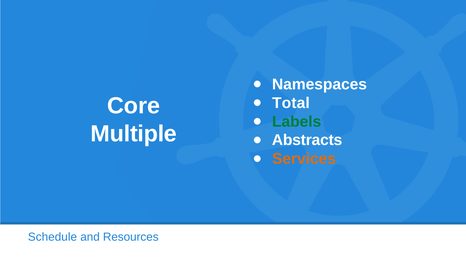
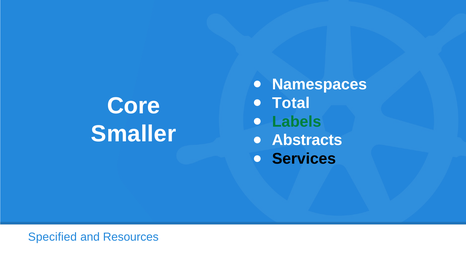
Multiple: Multiple -> Smaller (134, 134)
Services colour: orange -> black (304, 159)
Schedule: Schedule -> Specified (52, 237)
